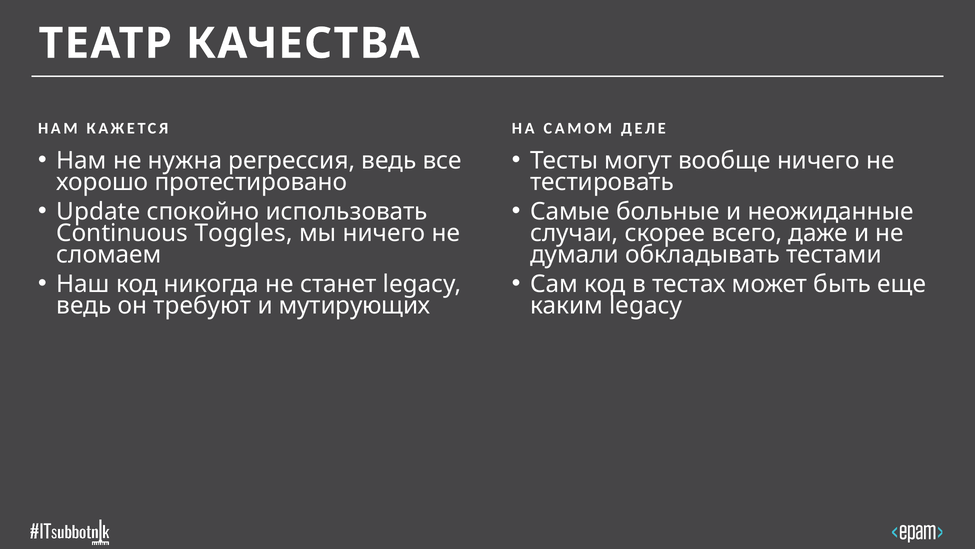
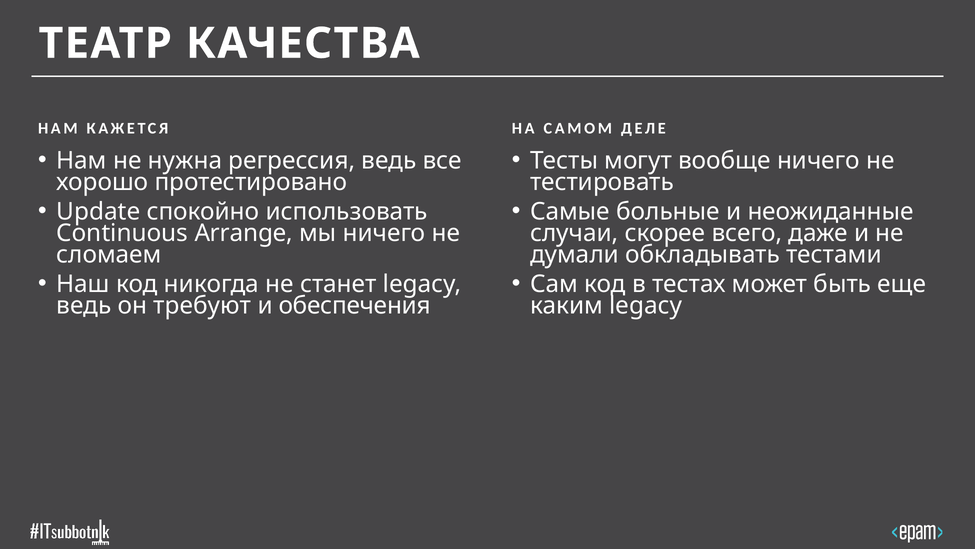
Toggles: Toggles -> Arrange (244, 233)
мутирующих: мутирующих -> обеспечения (355, 306)
